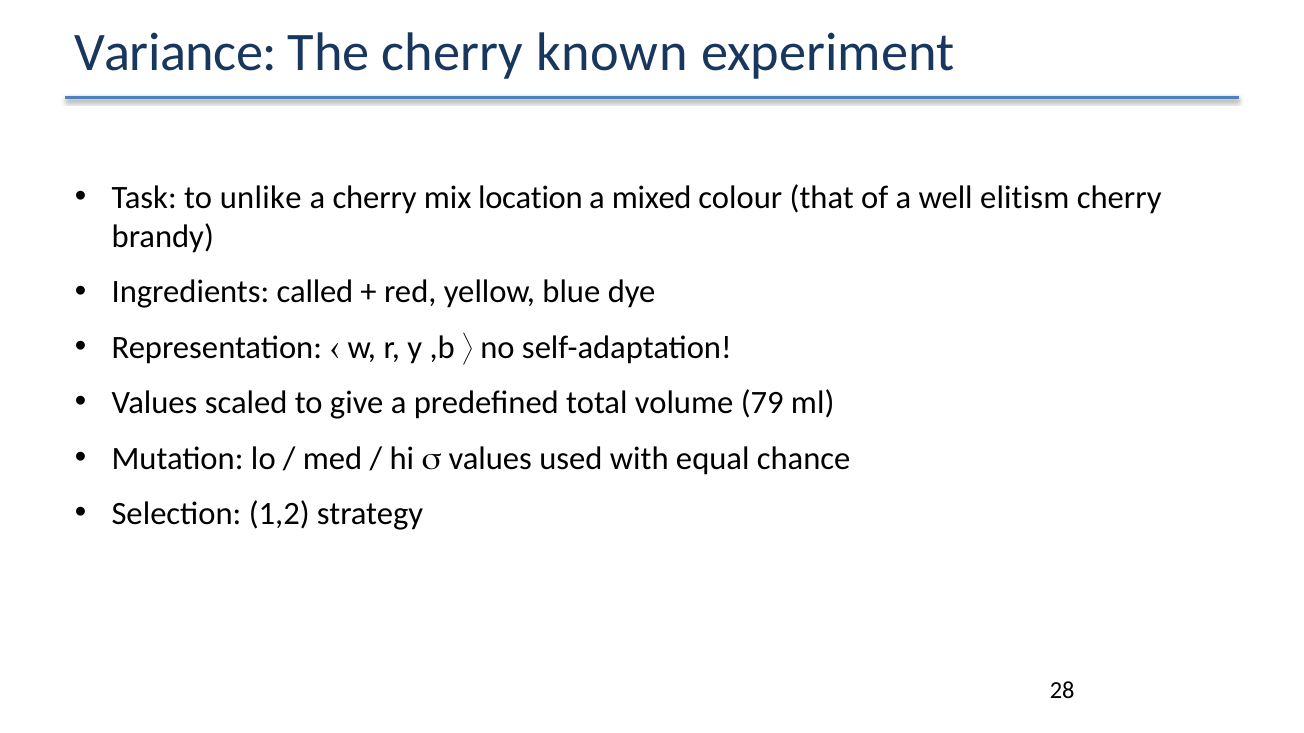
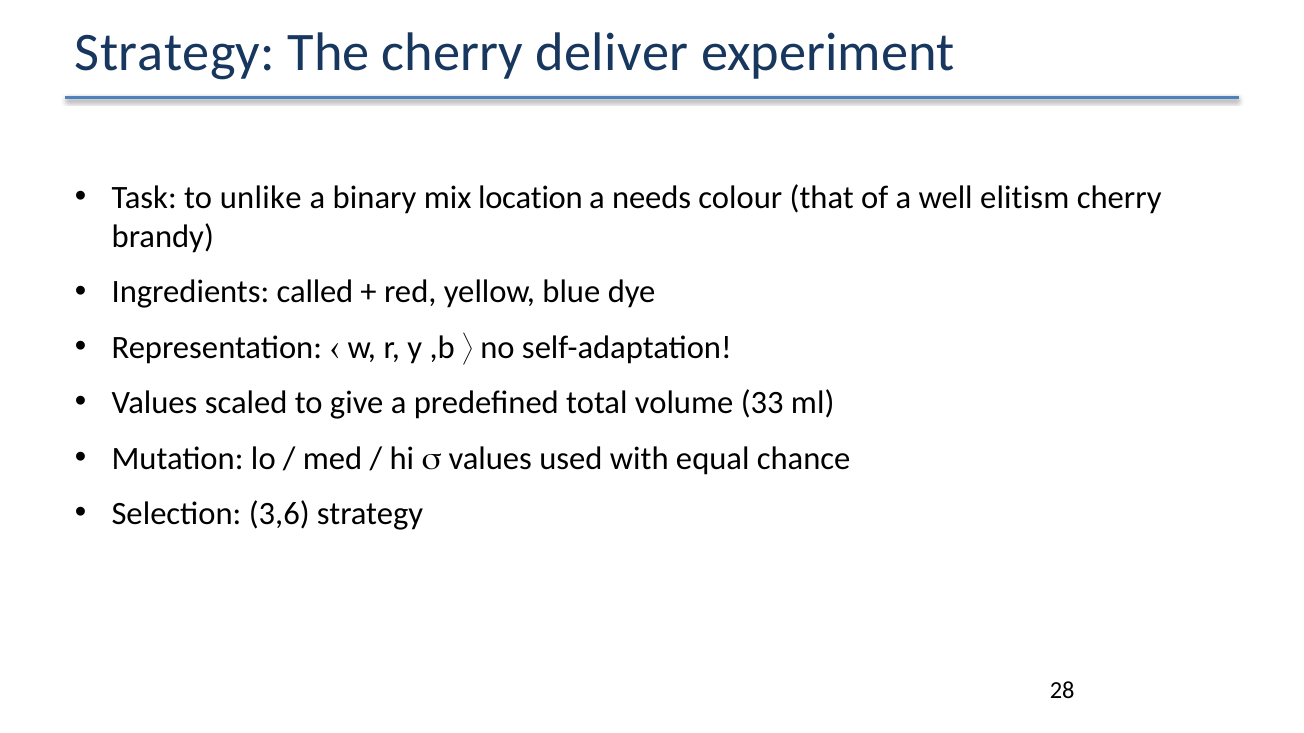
Variance: Variance -> Strategy (175, 53)
known: known -> deliver (612, 53)
a cherry: cherry -> binary (374, 198)
mixed: mixed -> needs (652, 198)
79: 79 -> 33 (762, 403)
1,2: 1,2 -> 3,6 (279, 514)
